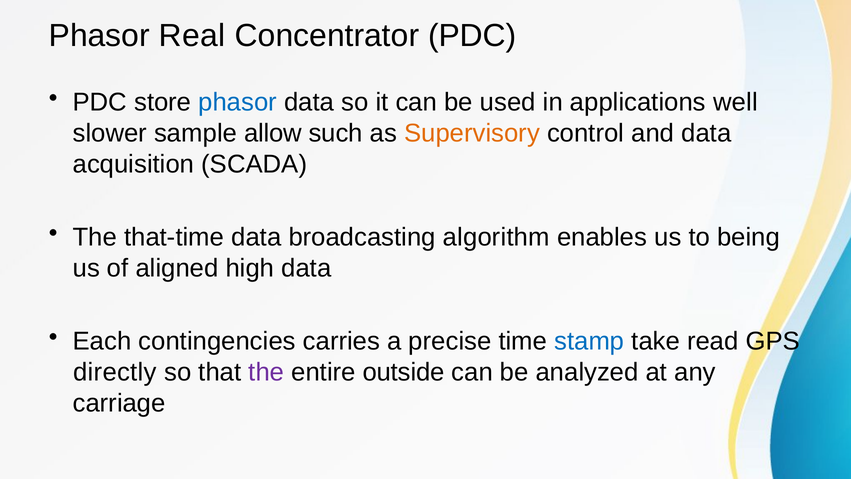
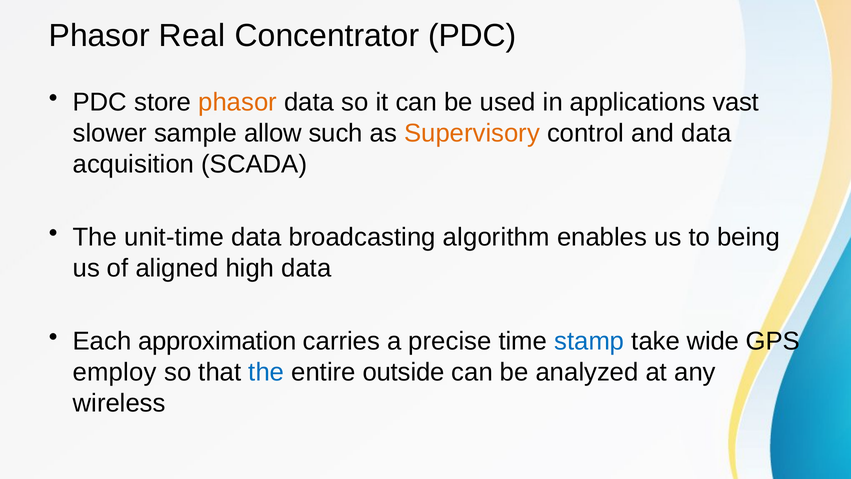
phasor colour: blue -> orange (238, 102)
well: well -> vast (736, 102)
that-time: that-time -> unit-time (174, 237)
contingencies: contingencies -> approximation (217, 341)
read: read -> wide (713, 341)
directly: directly -> employ (115, 372)
the colour: purple -> blue (266, 372)
carriage: carriage -> wireless (119, 403)
